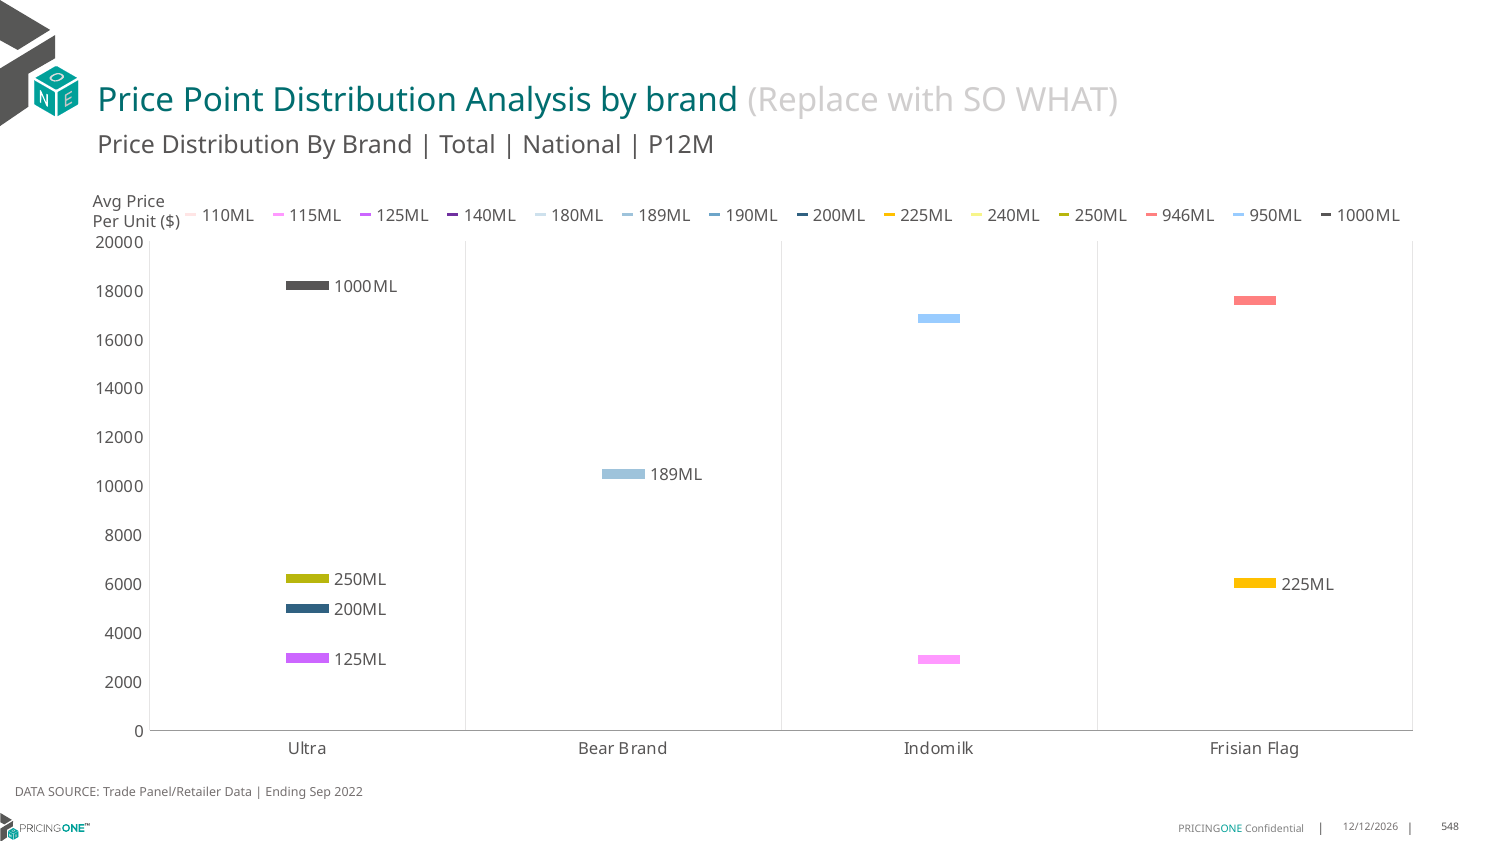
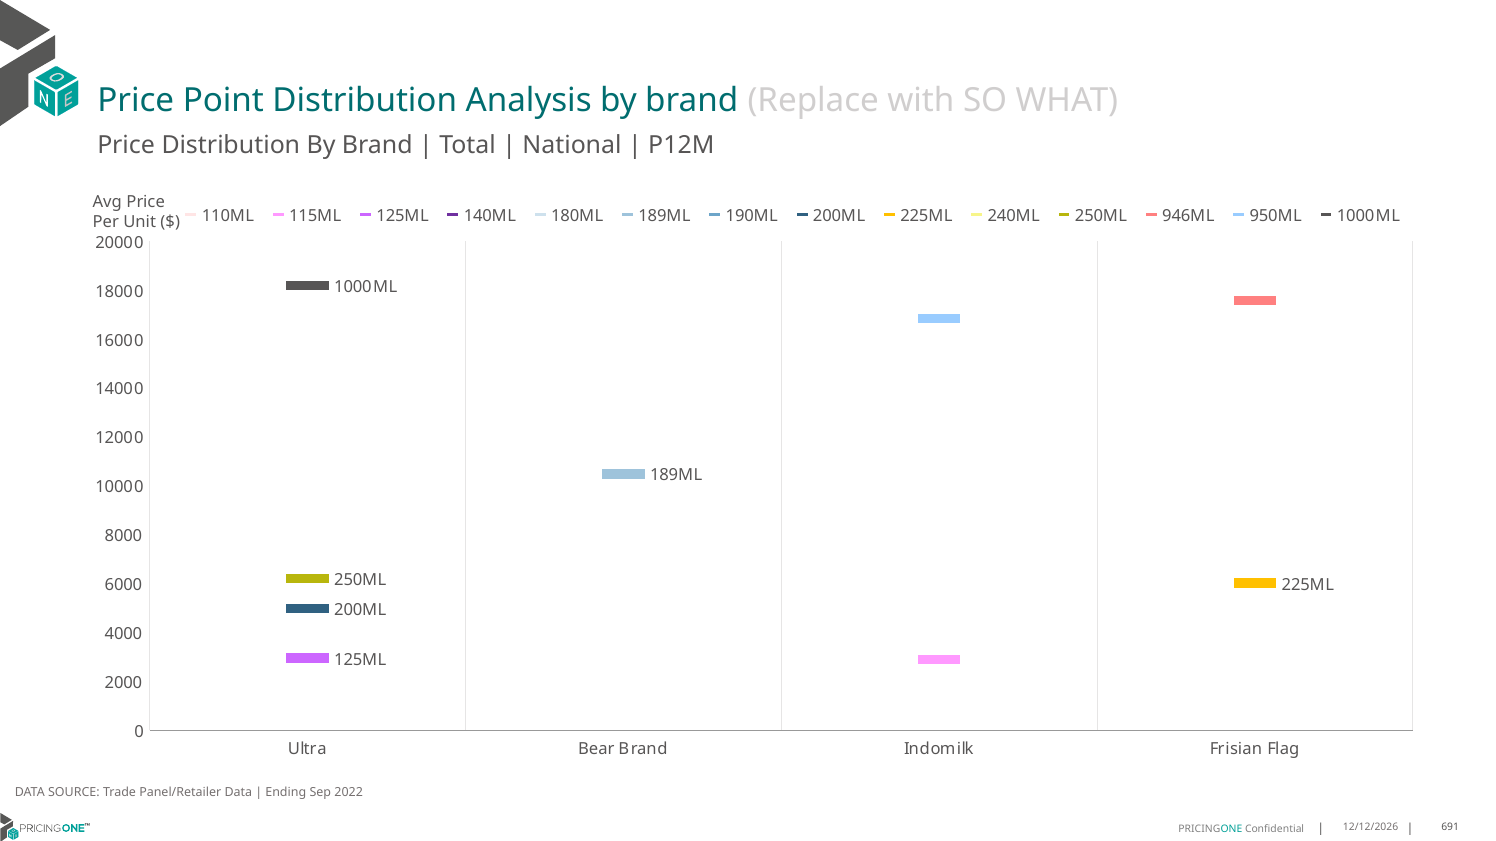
548: 548 -> 691 (1450, 827)
